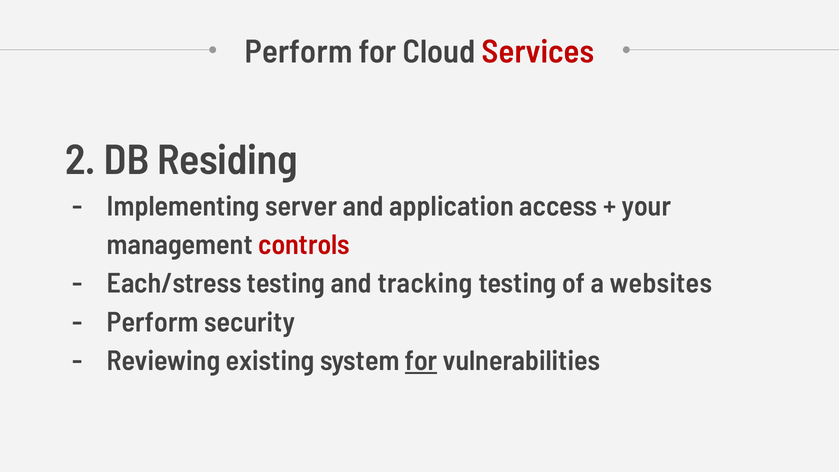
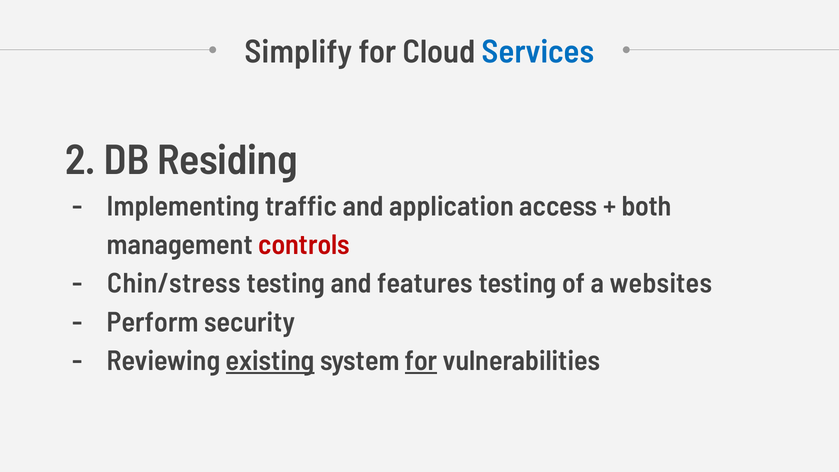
Perform: Perform -> Simplify (298, 52)
Services colour: red -> blue (538, 52)
server: server -> traffic (301, 207)
your: your -> both (647, 207)
Each/stress: Each/stress -> Chin/stress (174, 284)
tracking: tracking -> features (425, 284)
existing underline: none -> present (270, 361)
